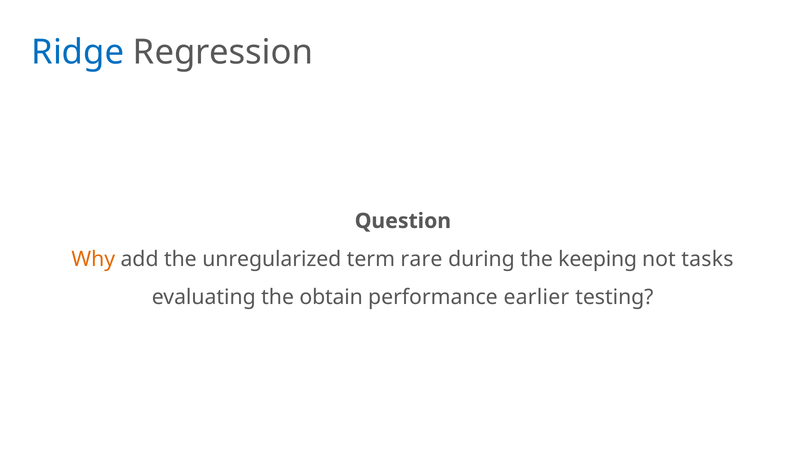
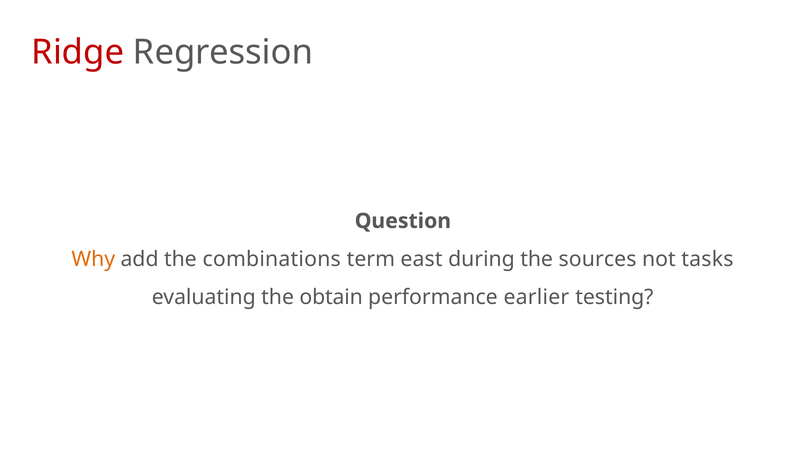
Ridge colour: blue -> red (78, 52)
unregularized: unregularized -> combinations (272, 259)
rare: rare -> east (421, 259)
keeping: keeping -> sources (598, 259)
